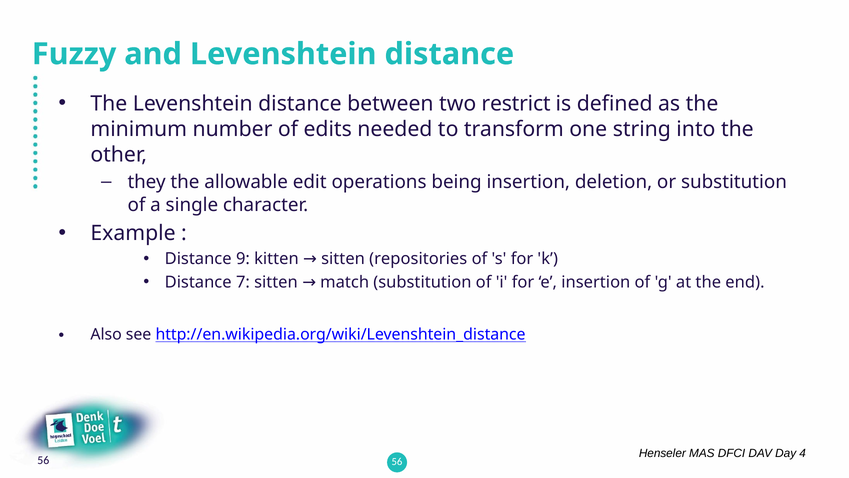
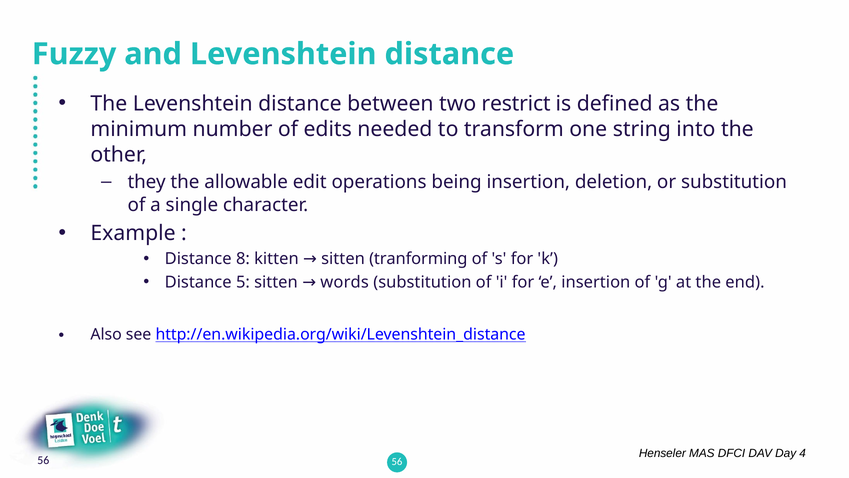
9: 9 -> 8 (243, 259)
repositories: repositories -> tranforming (418, 259)
7: 7 -> 5 (243, 282)
match: match -> words (345, 282)
